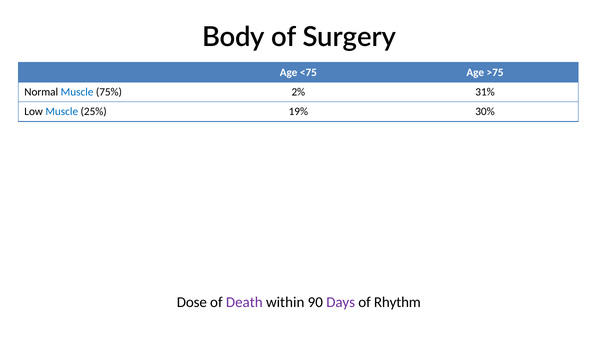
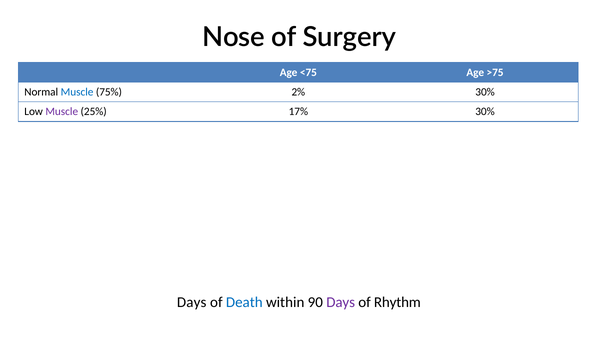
Body: Body -> Nose (233, 37)
2% 31%: 31% -> 30% (485, 92)
Muscle colour: blue -> purple (62, 112)
19%: 19% -> 17% (298, 112)
Dose: Dose -> Days (192, 303)
Death colour: purple -> blue (244, 303)
